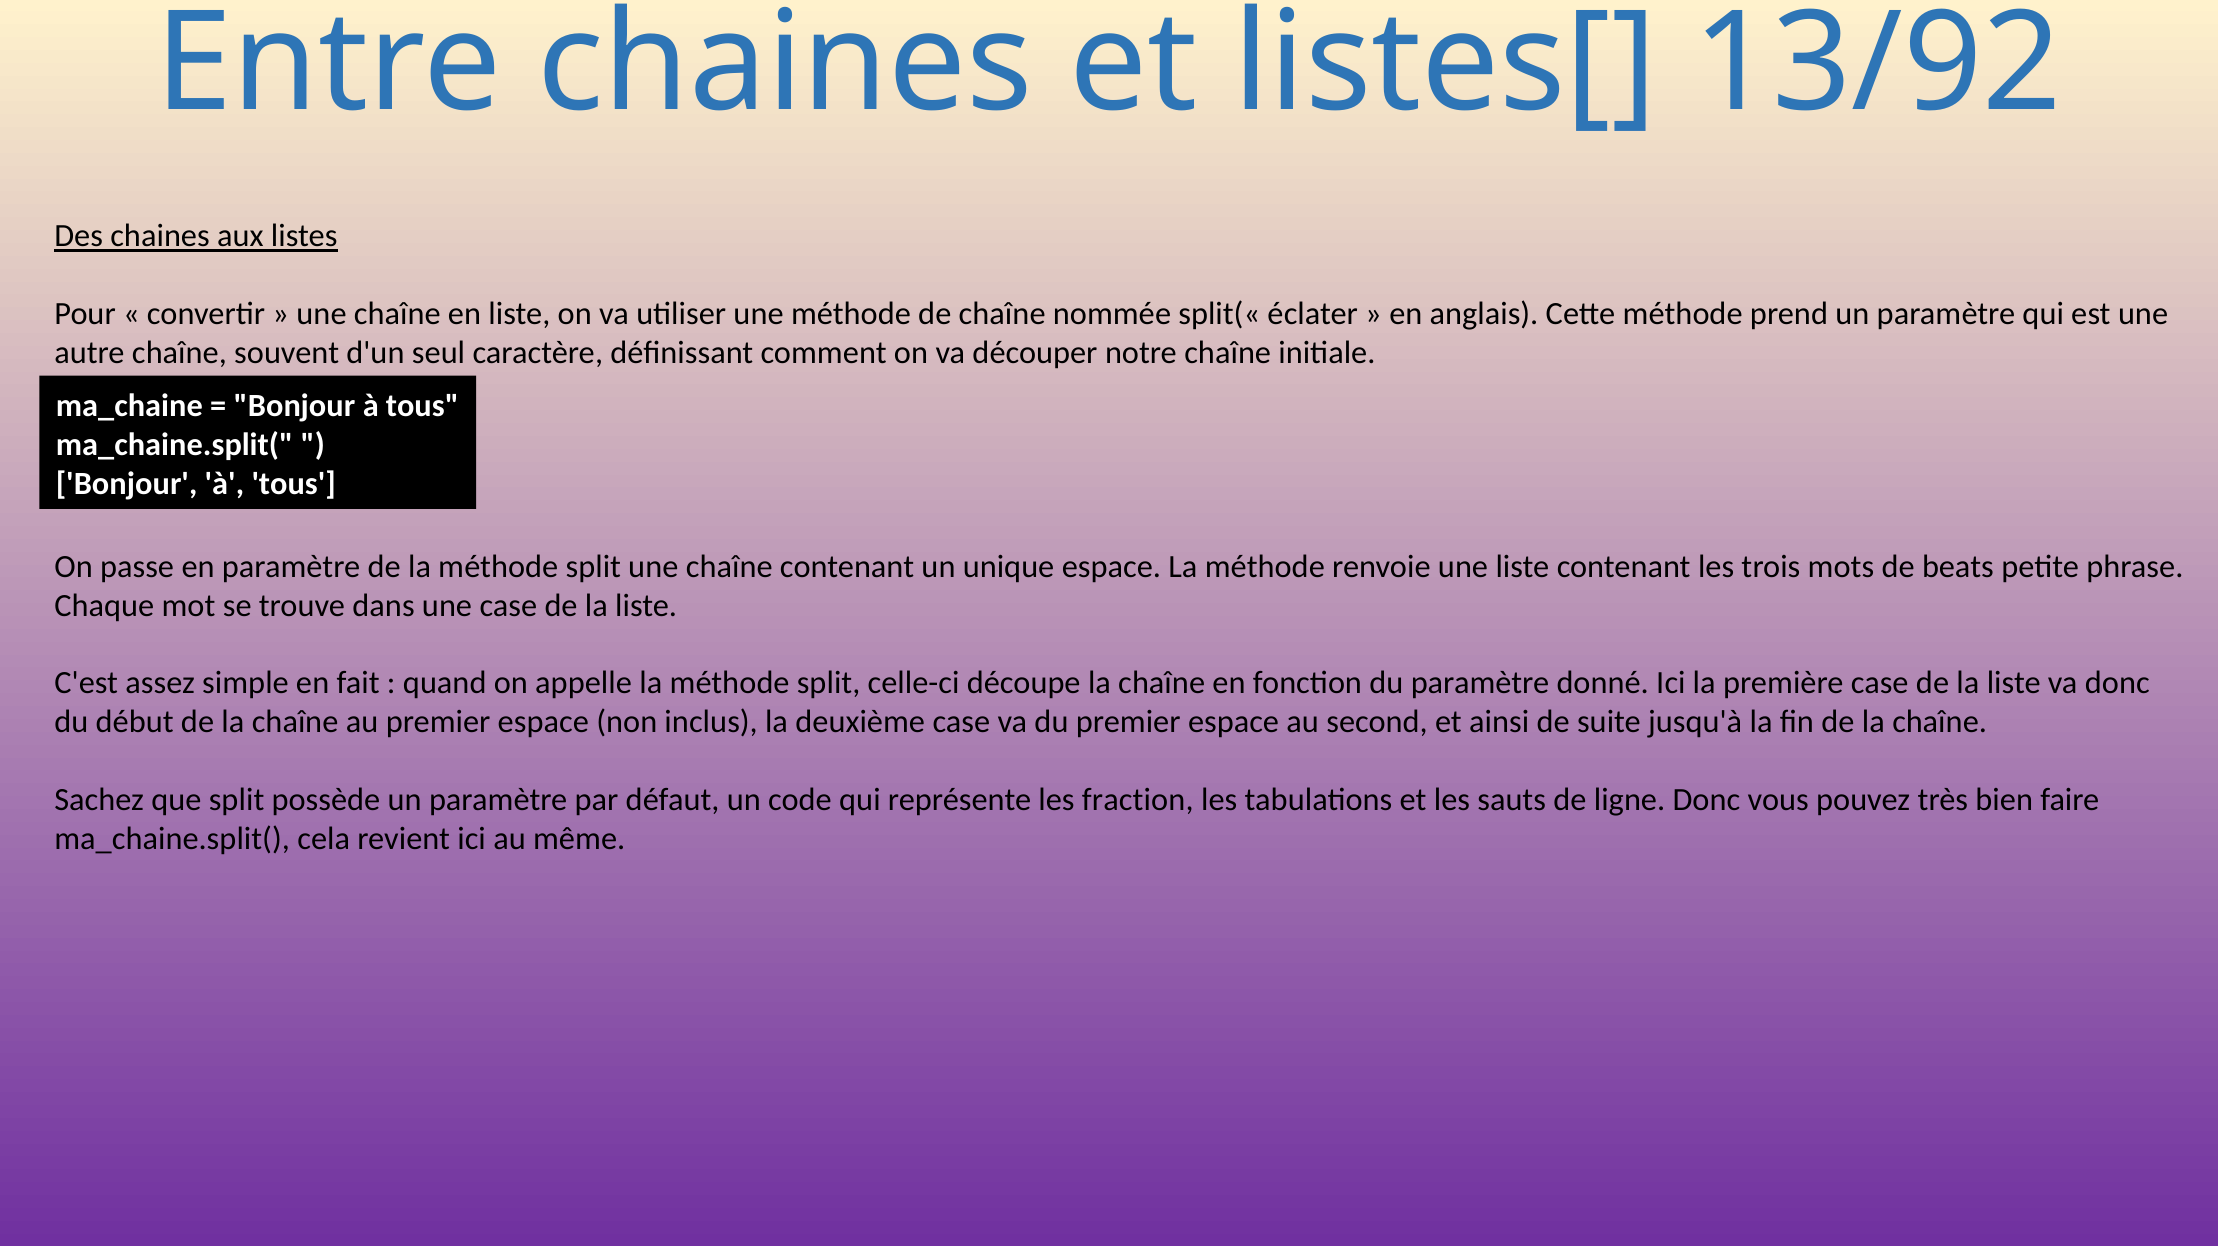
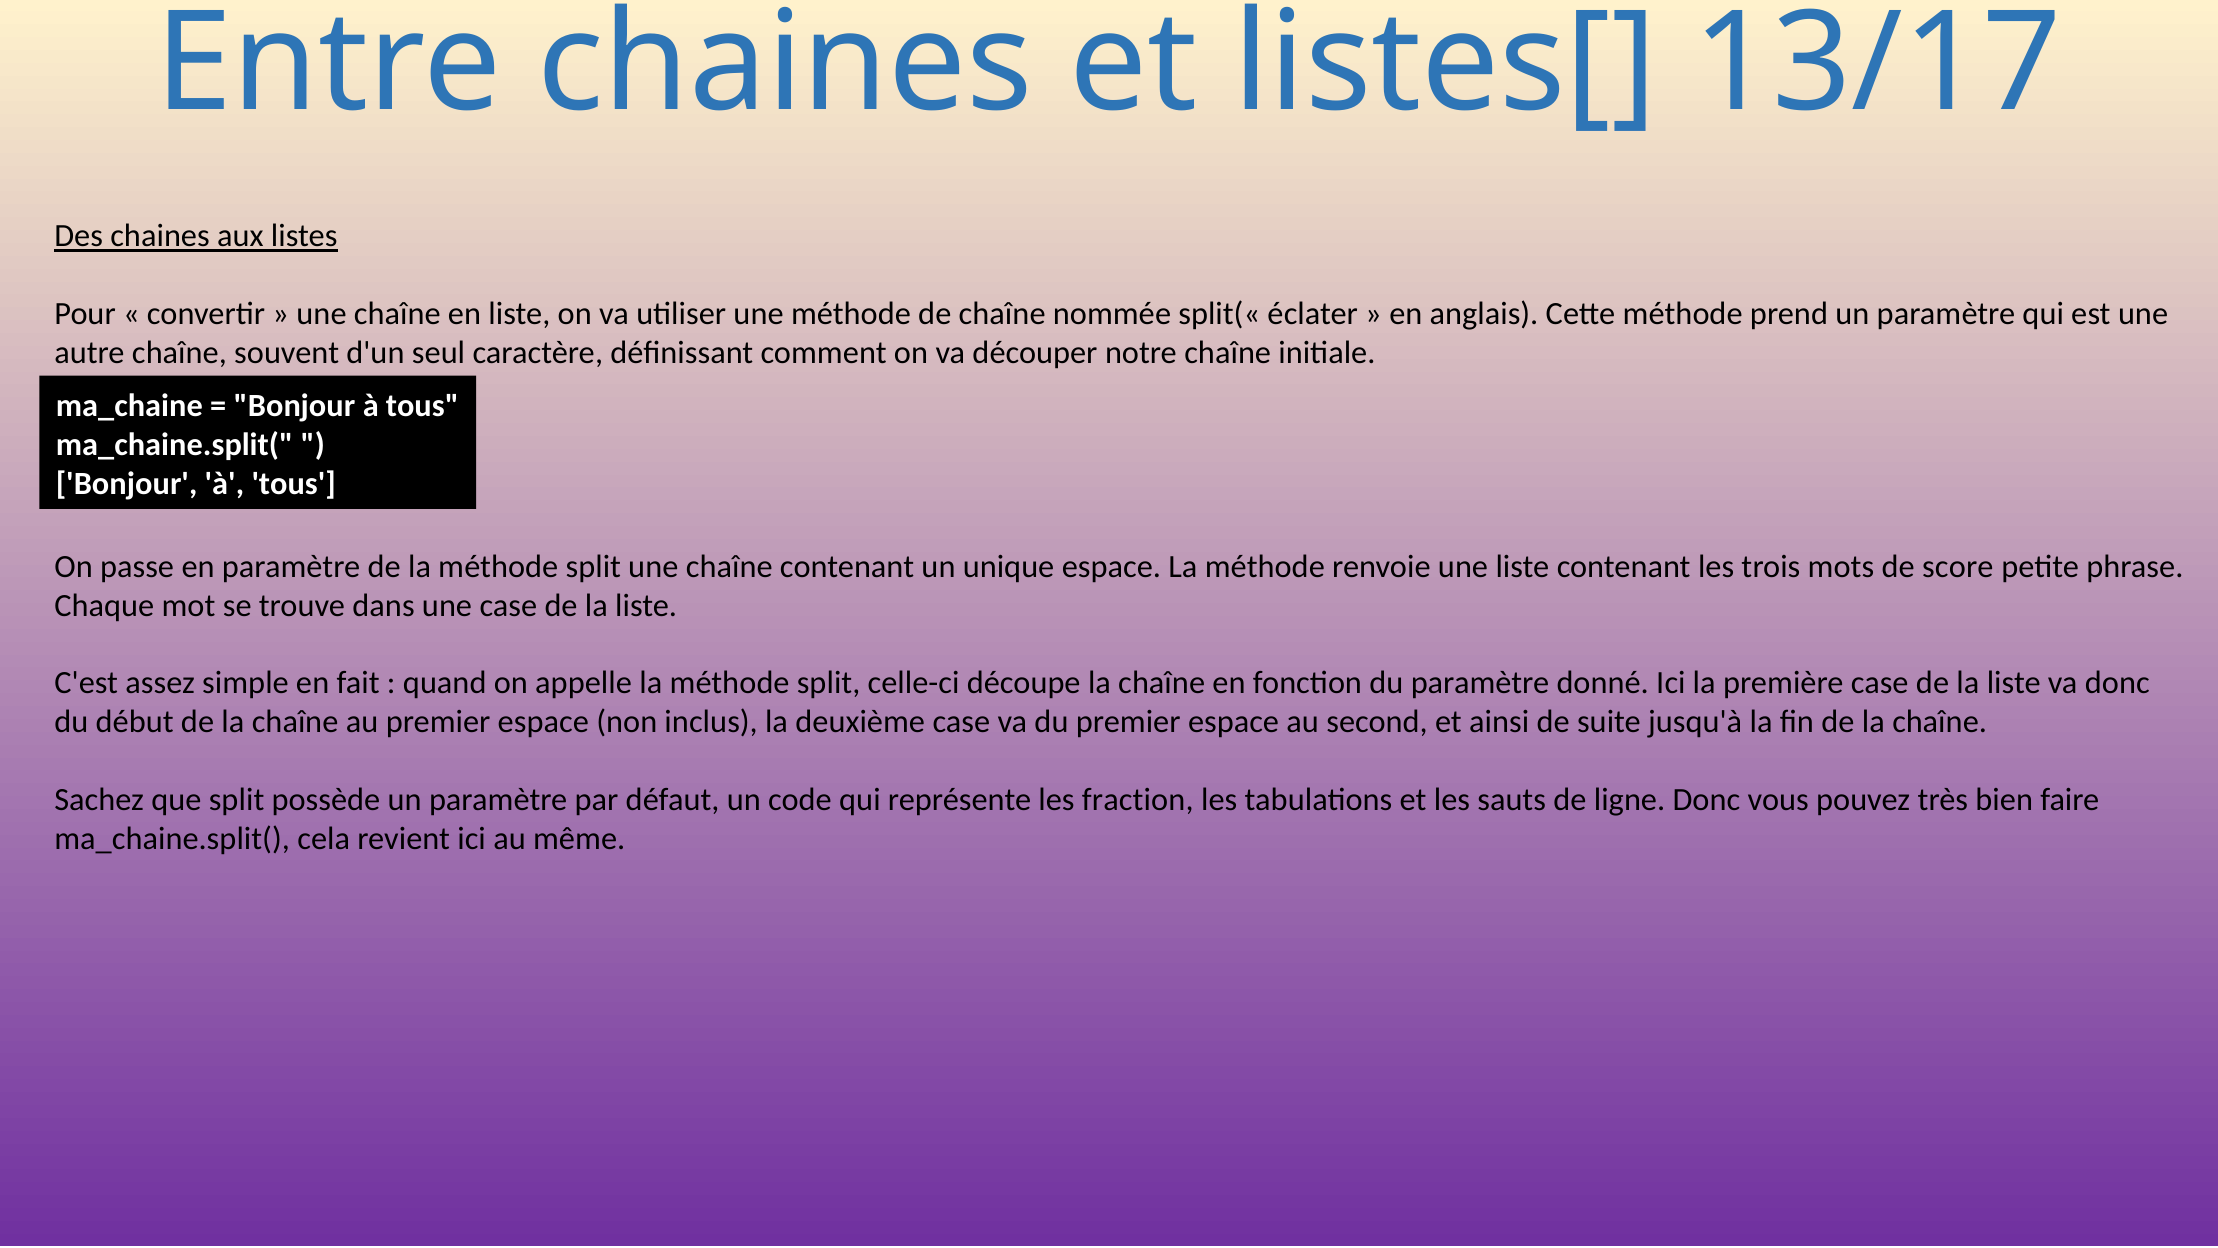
13/92: 13/92 -> 13/17 (1877, 64)
beats: beats -> score (1958, 566)
